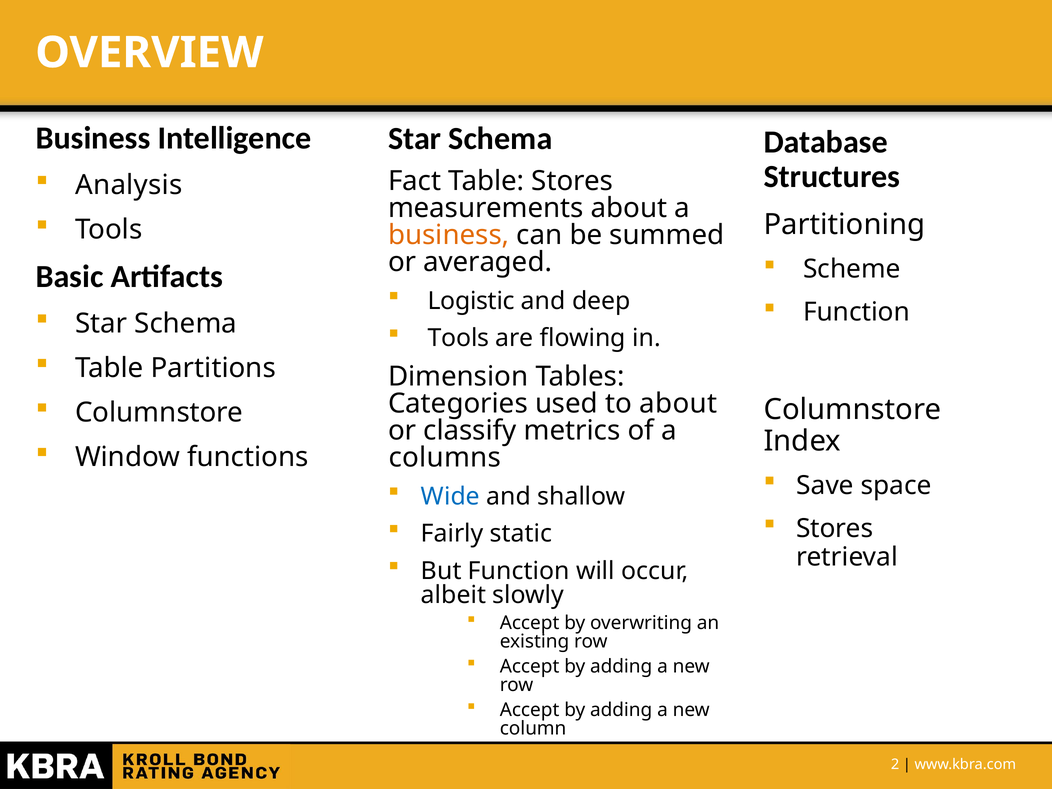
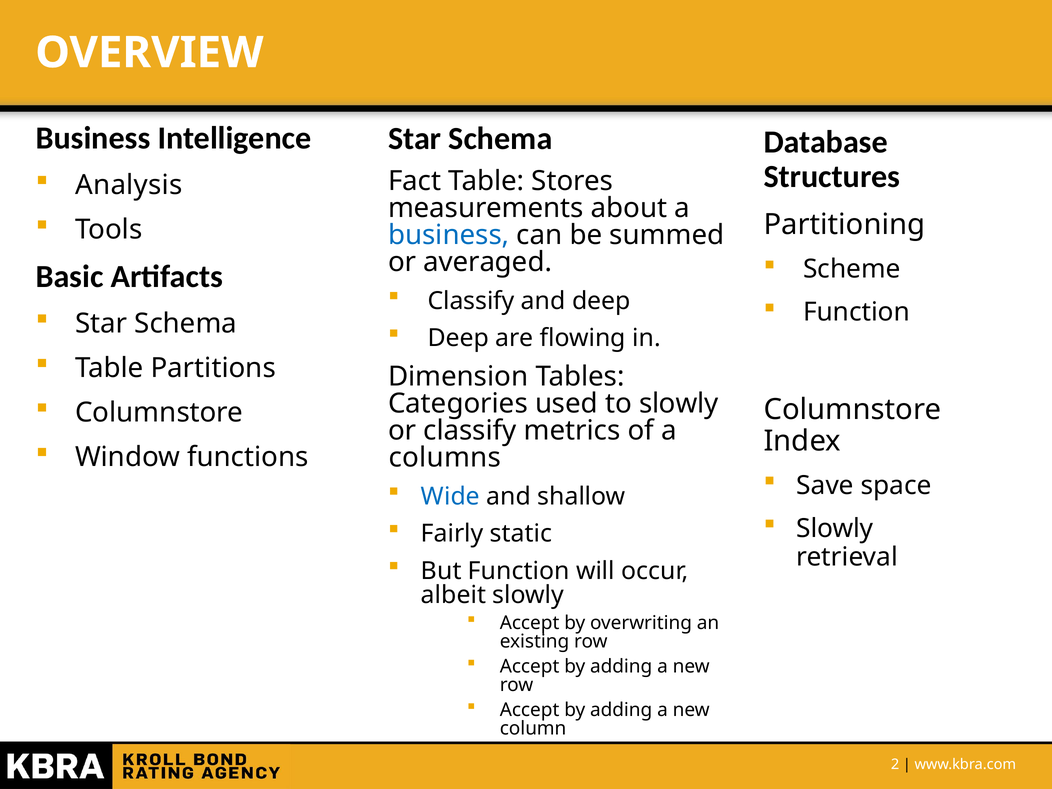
business colour: orange -> blue (449, 235)
Logistic: Logistic -> Classify (471, 301)
Tools: Tools -> Deep (458, 338)
to about: about -> slowly (679, 404)
Stores: Stores -> Slowly (835, 529)
